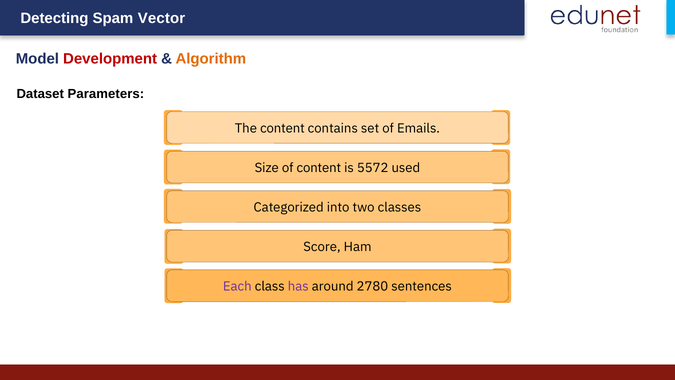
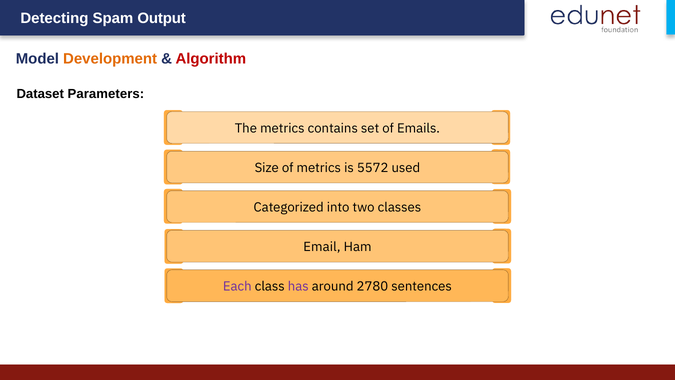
Vector: Vector -> Output (162, 18)
Development colour: red -> orange (110, 59)
Algorithm colour: orange -> red (211, 59)
The content: content -> metrics (282, 128)
of content: content -> metrics (319, 168)
Score: Score -> Email (322, 247)
